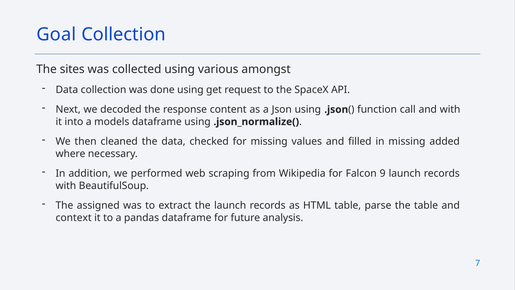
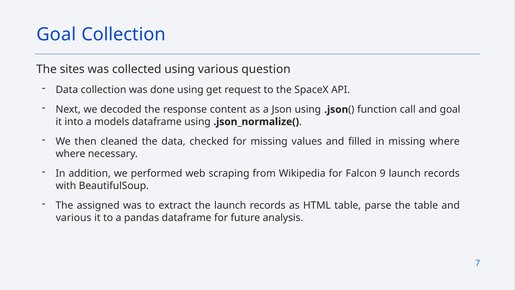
amongst: amongst -> question (266, 69)
and with: with -> goal (450, 109)
missing added: added -> where (445, 141)
context: context -> various (74, 218)
